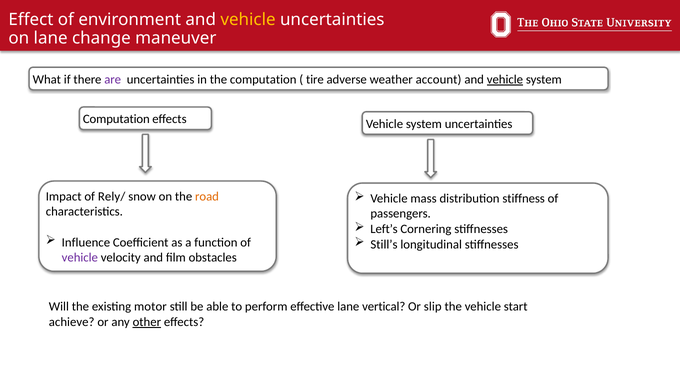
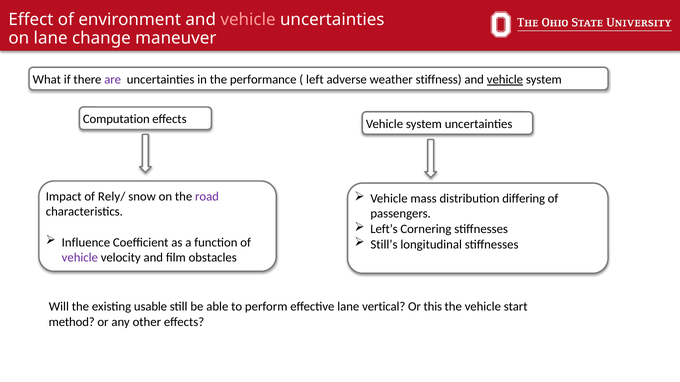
vehicle colour: yellow -> pink (248, 20)
the computation: computation -> performance (263, 80)
tire: tire -> left (315, 80)
account: account -> stiffness (439, 80)
road colour: orange -> purple (207, 197)
stiffness: stiffness -> differing (524, 199)
motor: motor -> usable (151, 307)
slip: slip -> this (433, 307)
achieve: achieve -> method (72, 322)
other underline: present -> none (147, 322)
